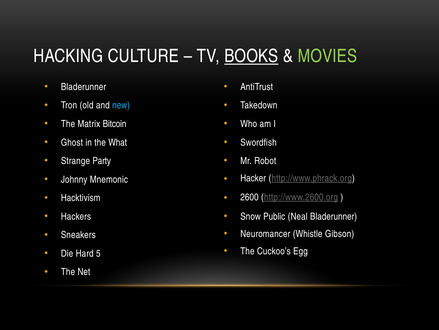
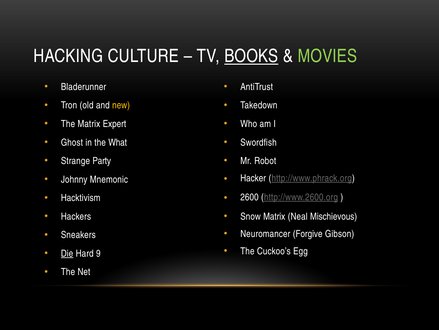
new colour: light blue -> yellow (121, 105)
Bitcoin: Bitcoin -> Expert (114, 124)
Snow Public: Public -> Matrix (274, 216)
Neal Bladerunner: Bladerunner -> Mischievous (334, 216)
Whistle: Whistle -> Forgive (308, 233)
Die underline: none -> present (67, 253)
5: 5 -> 9 (98, 253)
